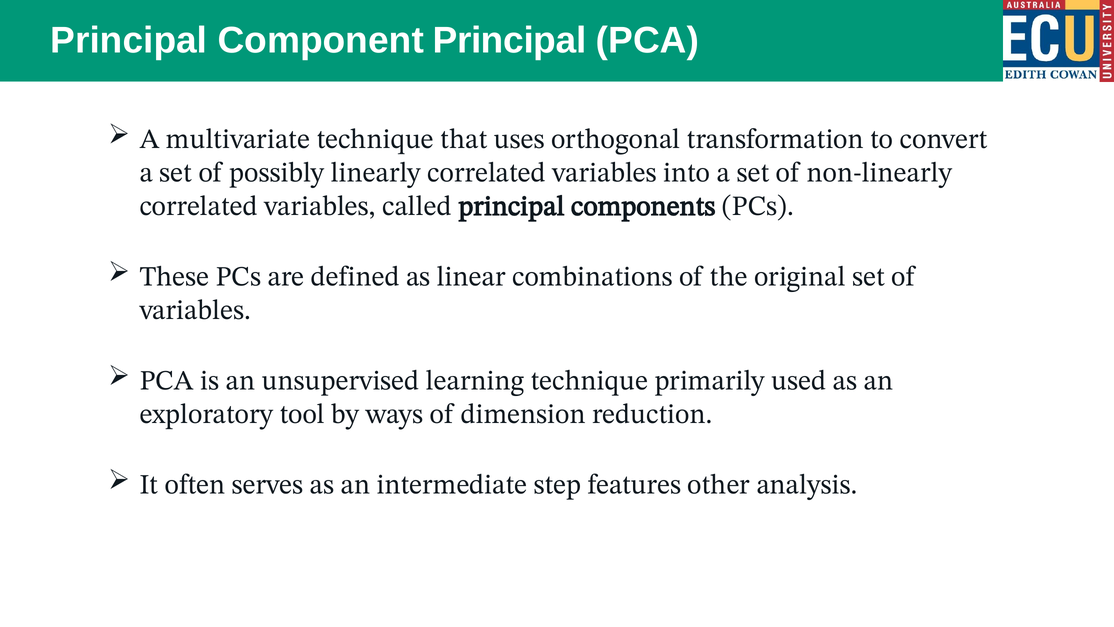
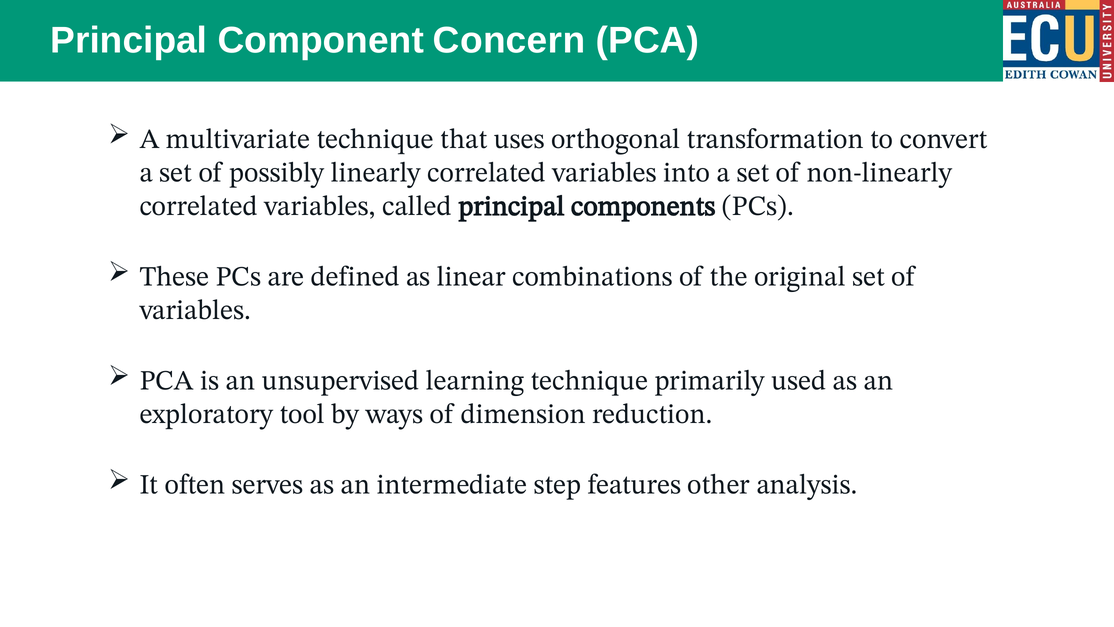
Component Principal: Principal -> Concern (509, 40)
